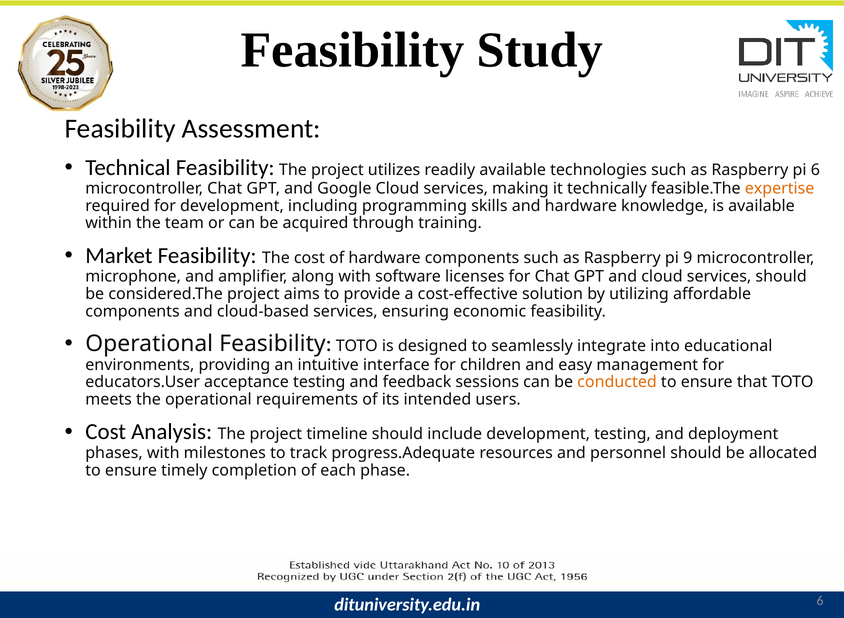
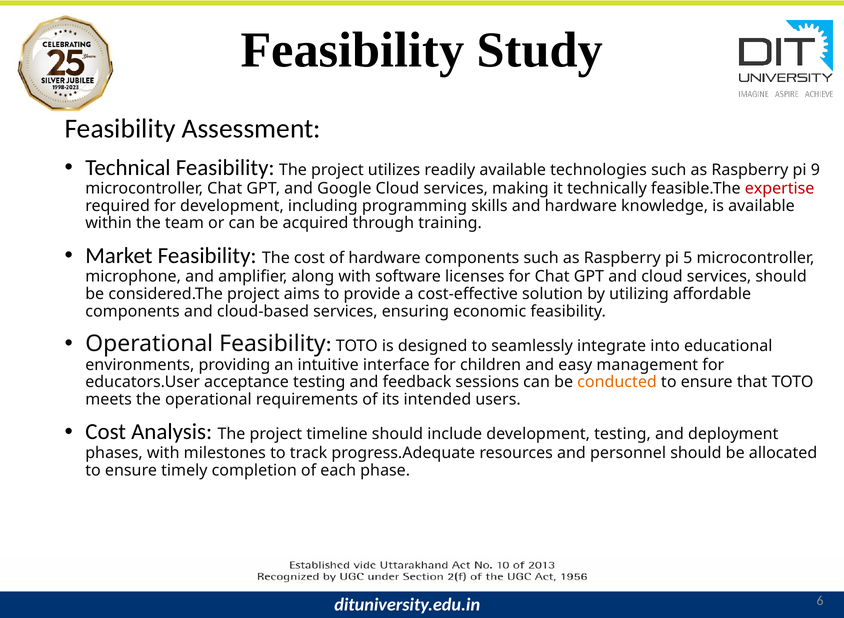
pi 6: 6 -> 9 (815, 170)
expertise colour: orange -> red (780, 189)
9: 9 -> 5 (688, 258)
